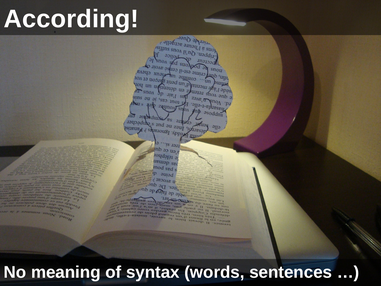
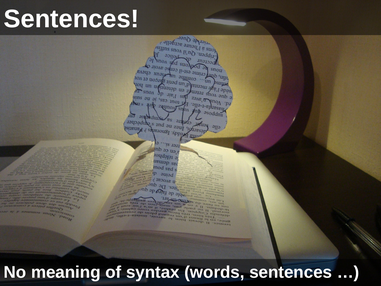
According: According -> Sentences (71, 19)
